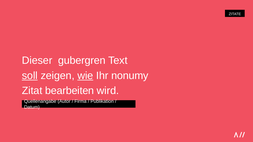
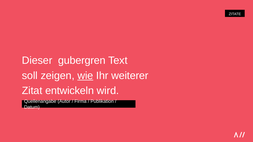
soll underline: present -> none (30, 76)
nonumy: nonumy -> weiterer (130, 76)
bearbeiten: bearbeiten -> entwickeln (70, 91)
